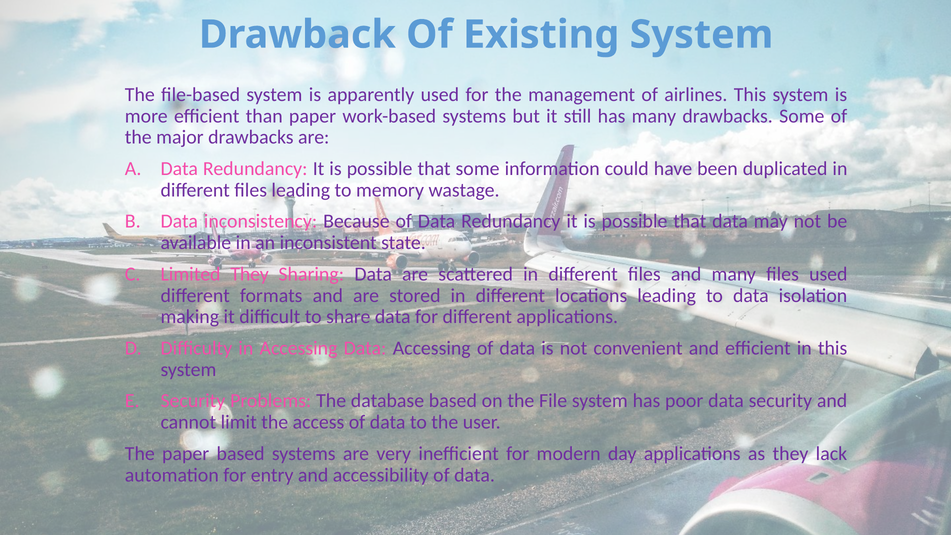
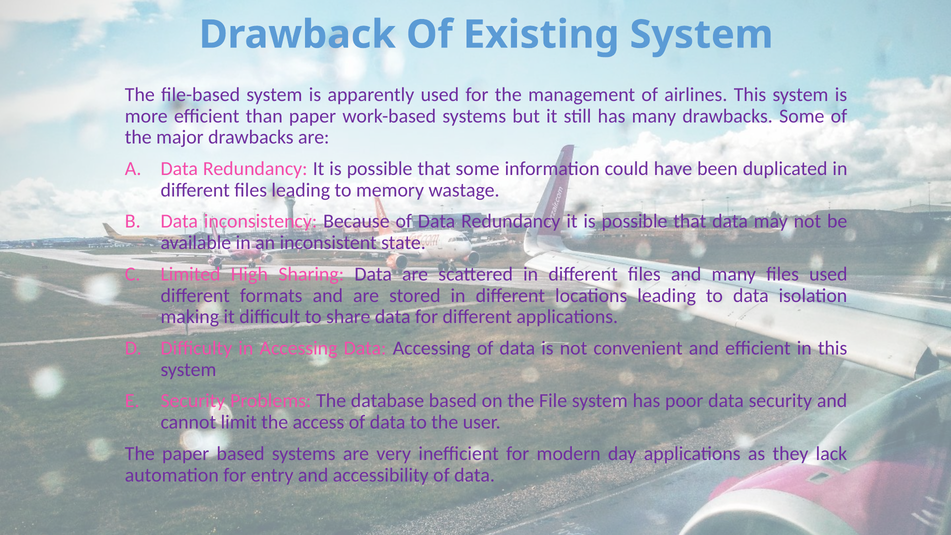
Limited They: They -> High (249, 274)
